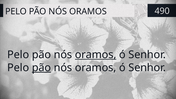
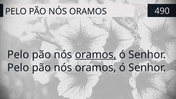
pão underline: present -> none (41, 68)
